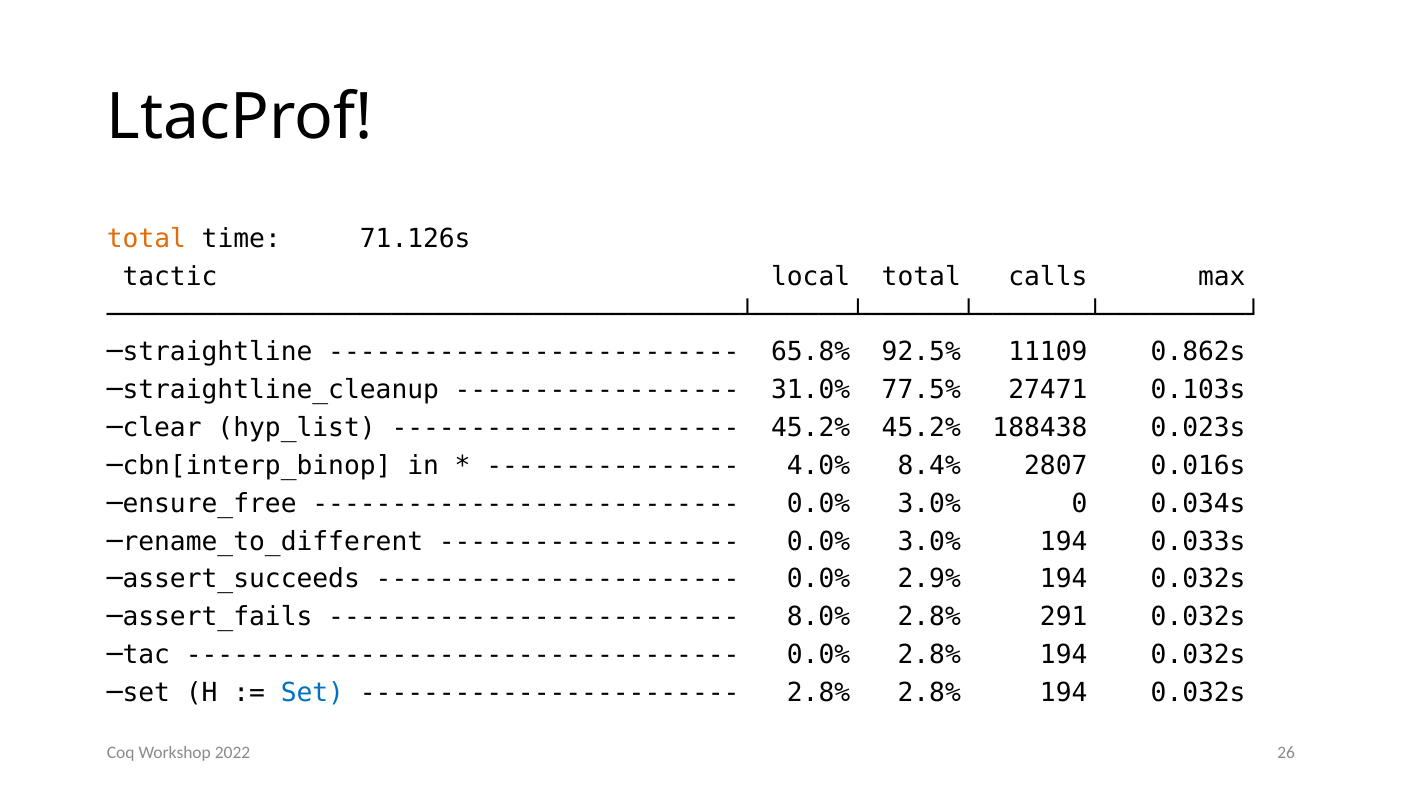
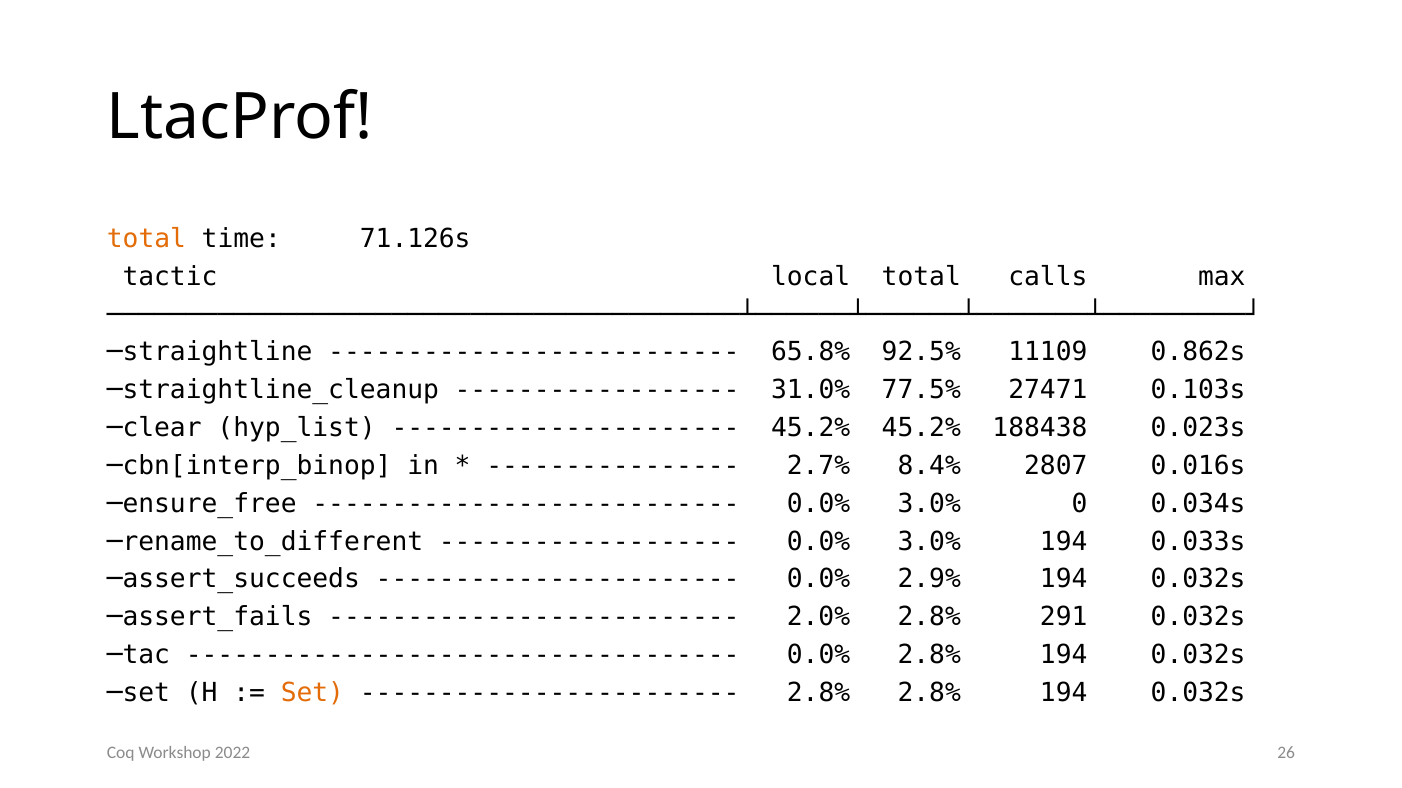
4.0%: 4.0% -> 2.7% (818, 466)
8.0%: 8.0% -> 2.0% (818, 617)
Set colour: blue -> orange (312, 693)
